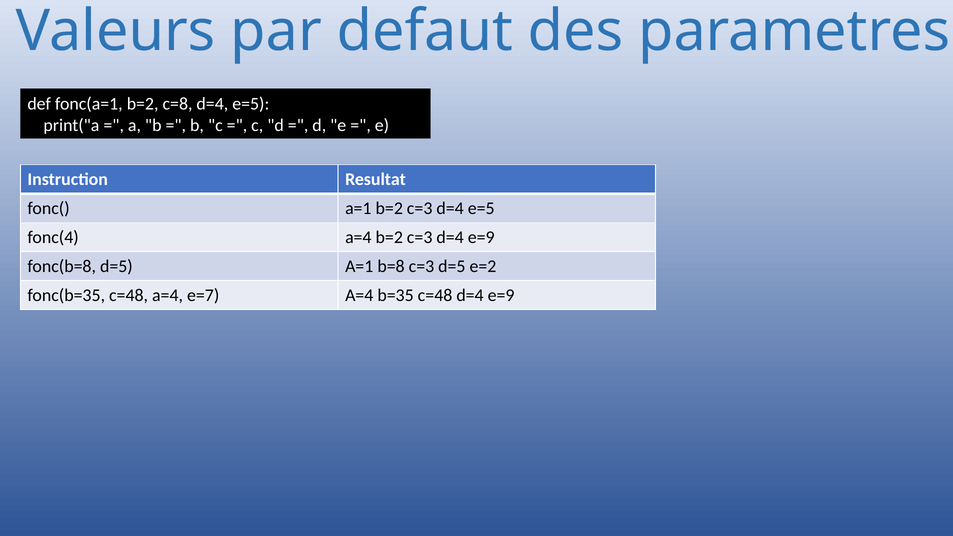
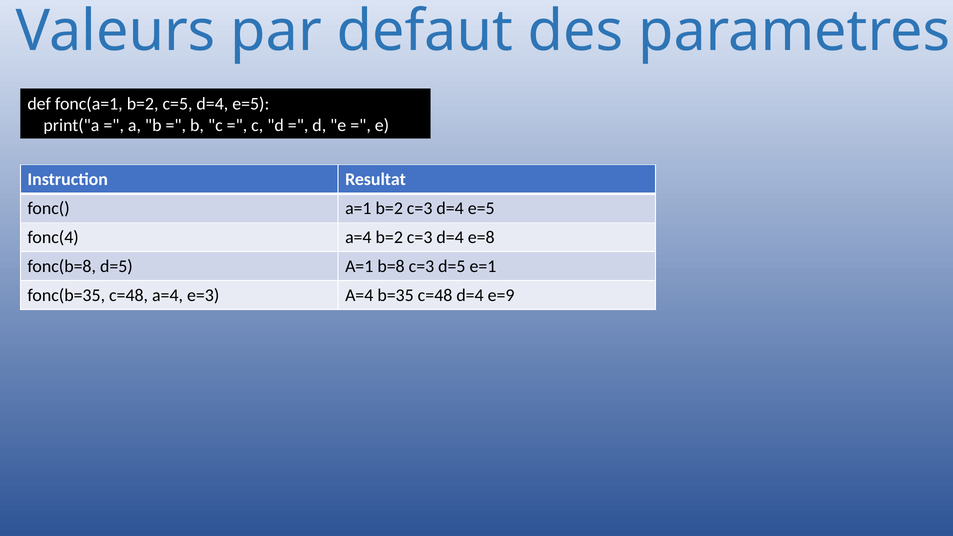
c=8: c=8 -> c=5 (178, 104)
c=3 d=4 e=9: e=9 -> e=8 (481, 237)
e=2: e=2 -> e=1 (483, 266)
e=7: e=7 -> e=3 (203, 295)
